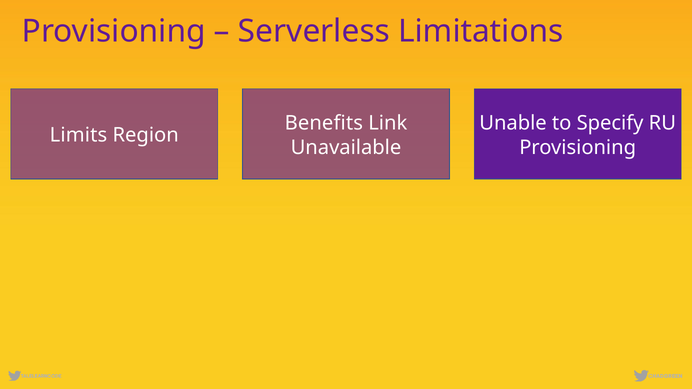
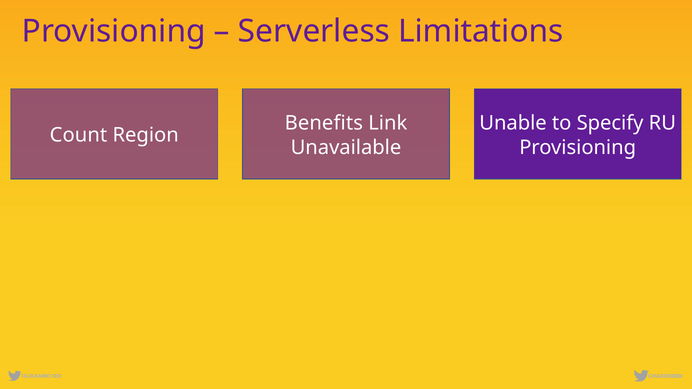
Limits: Limits -> Count (78, 135)
